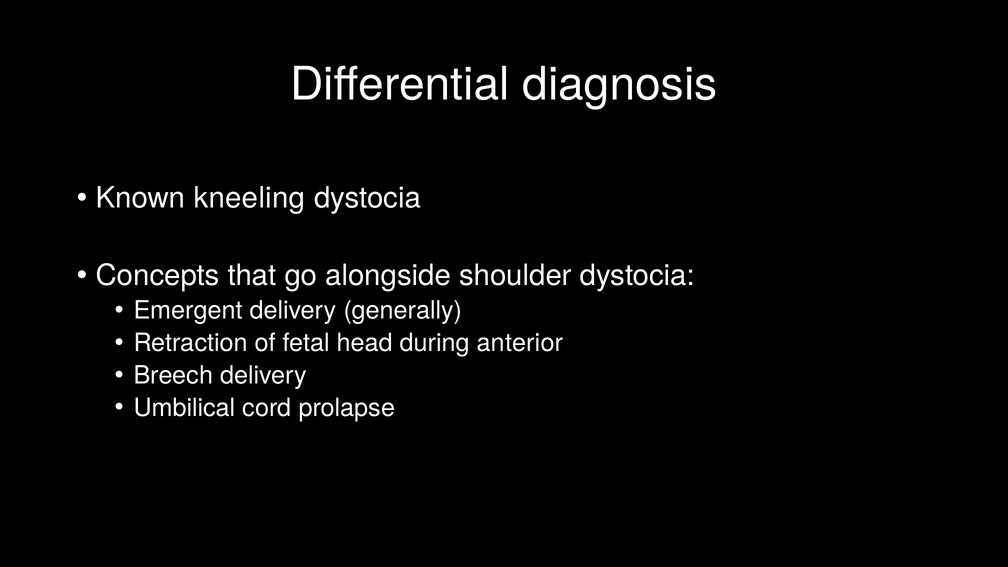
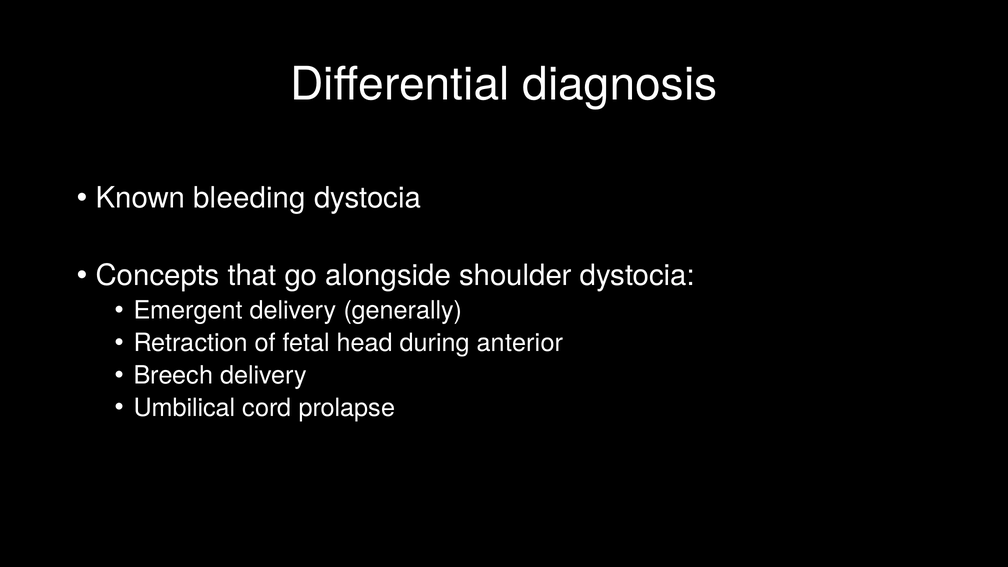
kneeling: kneeling -> bleeding (249, 198)
